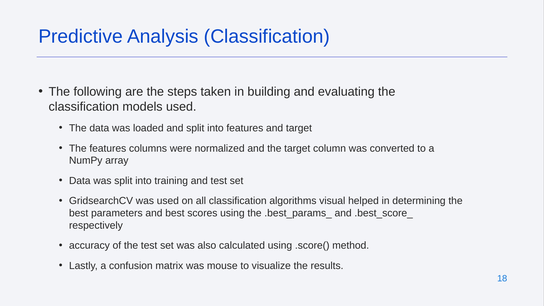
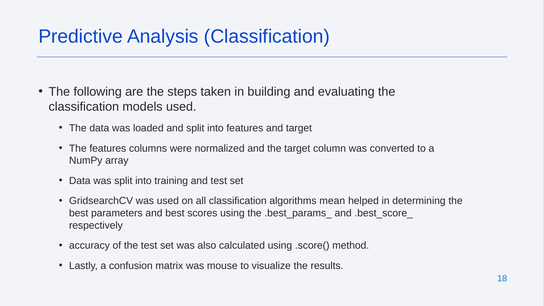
visual: visual -> mean (332, 201)
